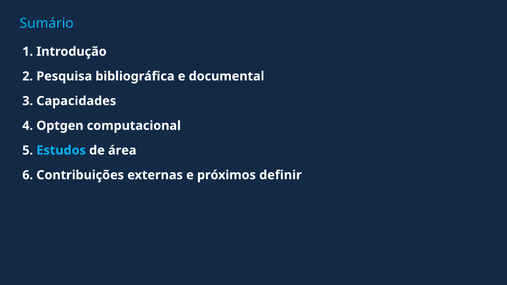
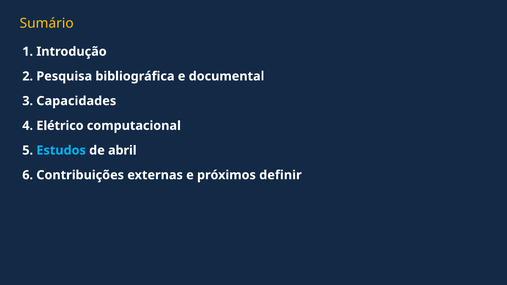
Sumário colour: light blue -> yellow (47, 23)
Optgen: Optgen -> Elétrico (60, 126)
área: área -> abril (122, 150)
